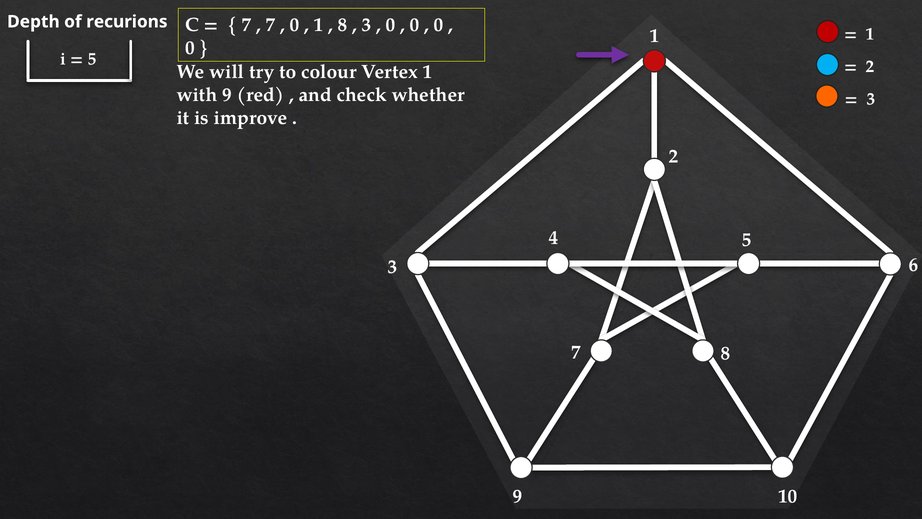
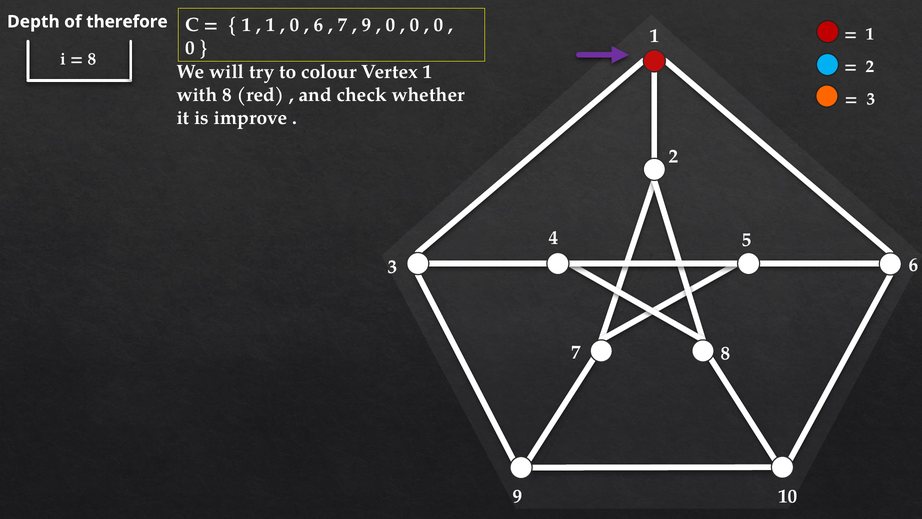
recurions: recurions -> therefore (127, 22)
7: 7 -> 1 (247, 25)
7: 7 -> 1 (271, 25)
1: 1 -> 6 (319, 25)
8: 8 -> 7 (343, 25)
3: 3 -> 9 (367, 25)
5: 5 -> 8 (92, 59)
with 9: 9 -> 8 (227, 95)
